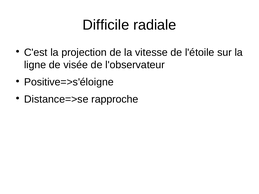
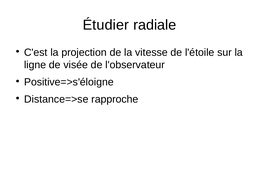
Difficile: Difficile -> Étudier (106, 25)
